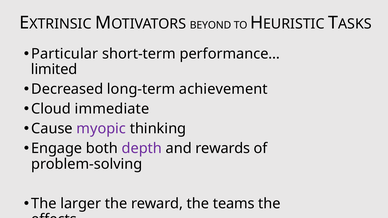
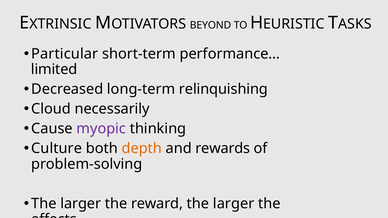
achievement: achievement -> relinquishing (223, 89)
immediate: immediate -> necessarily (112, 109)
Engage: Engage -> Culture (57, 149)
depth colour: purple -> orange (142, 149)
reward the teams: teams -> larger (234, 204)
